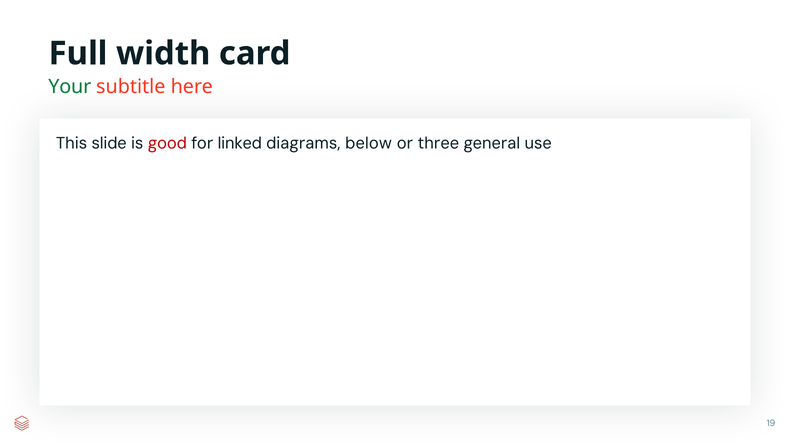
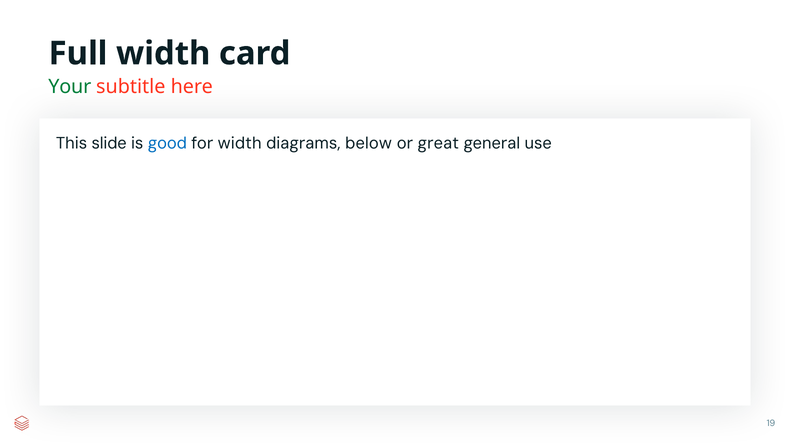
good colour: red -> blue (167, 143)
for linked: linked -> width (240, 143)
three: three -> great (438, 143)
